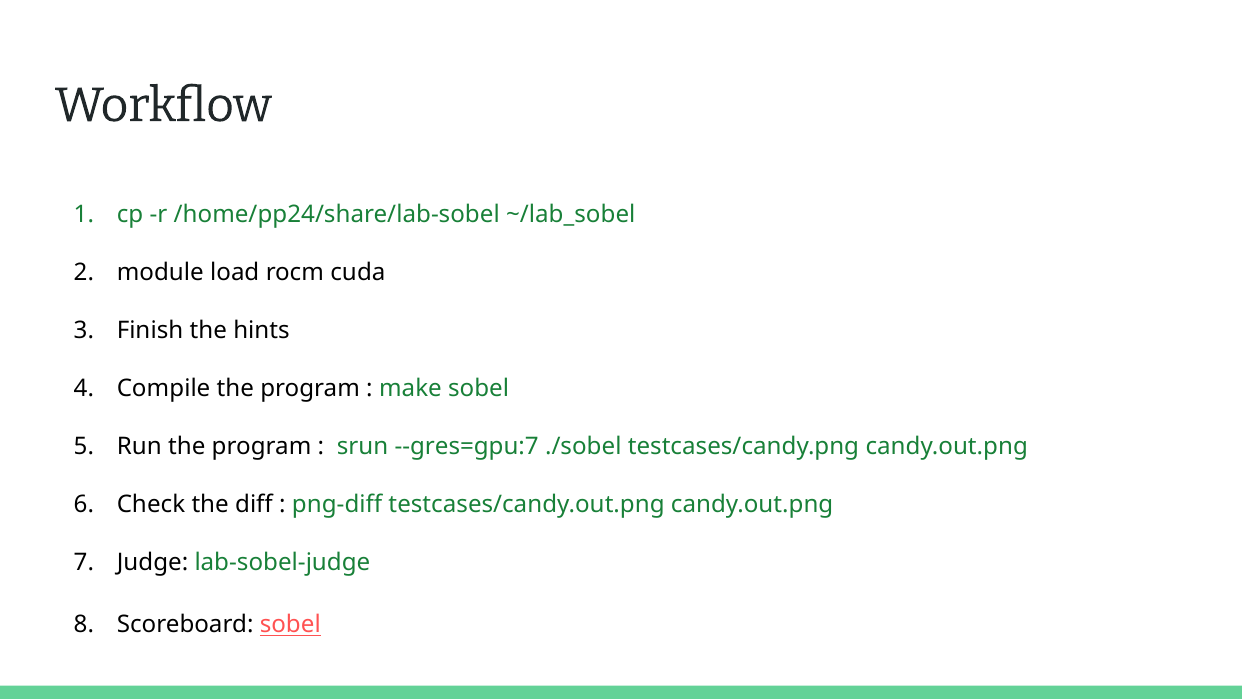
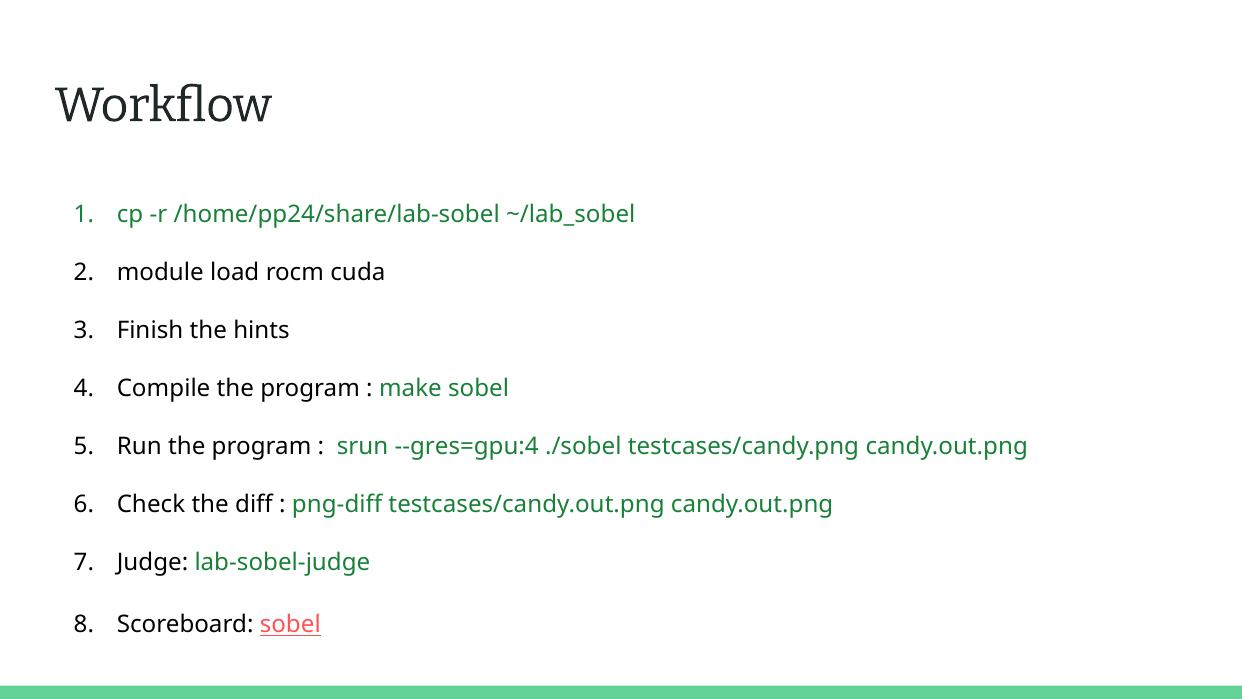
--gres=gpu:7: --gres=gpu:7 -> --gres=gpu:4 (467, 446)
